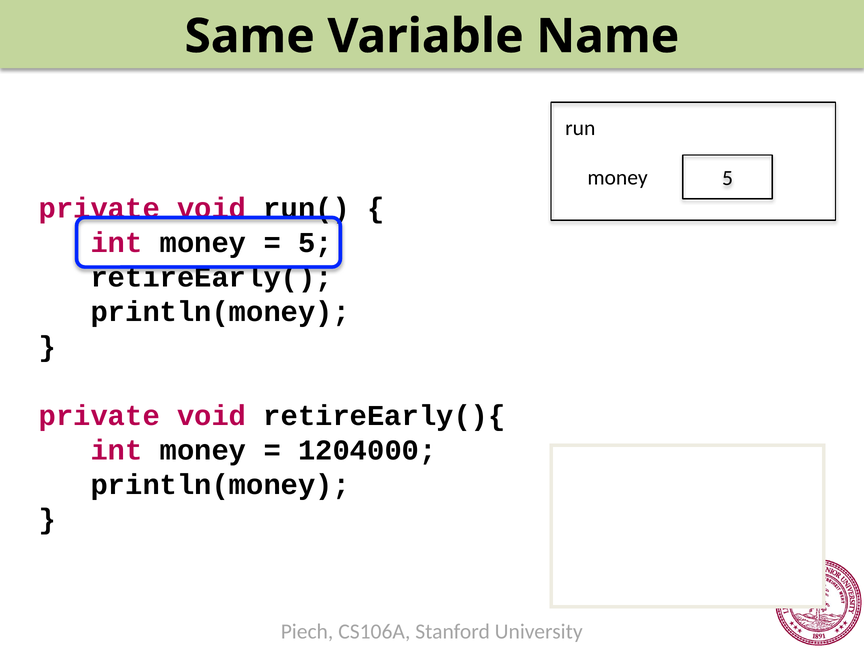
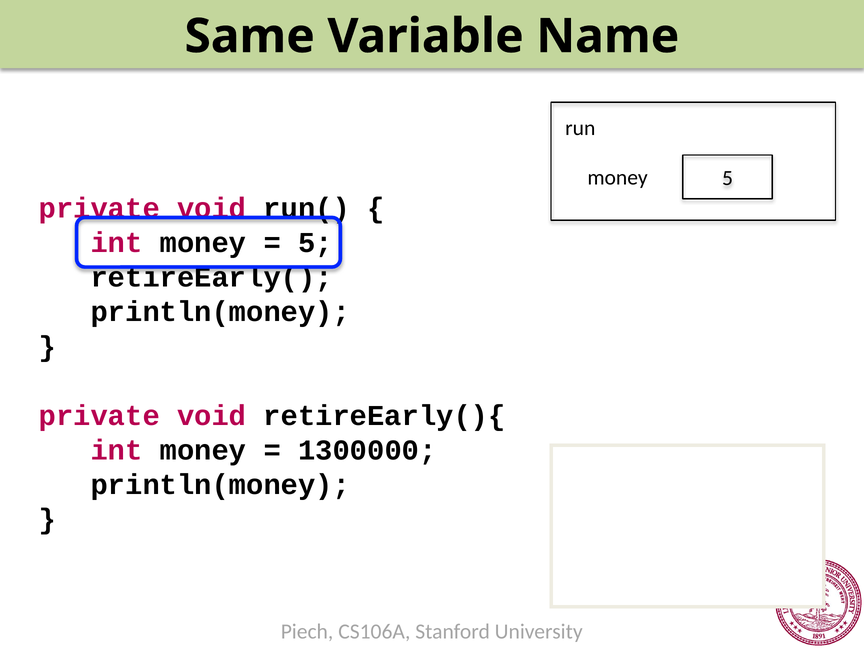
1204000: 1204000 -> 1300000 (367, 450)
